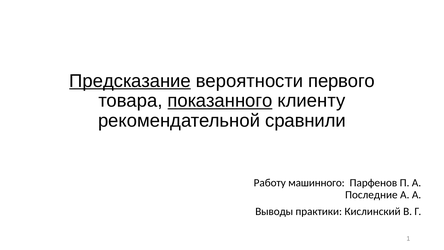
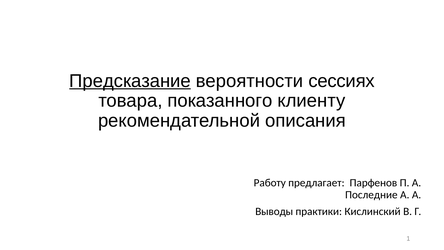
первого: первого -> сессиях (342, 81)
показанного underline: present -> none (220, 101)
сравнили: сравнили -> описания (306, 121)
машинного: машинного -> предлагает (316, 183)
